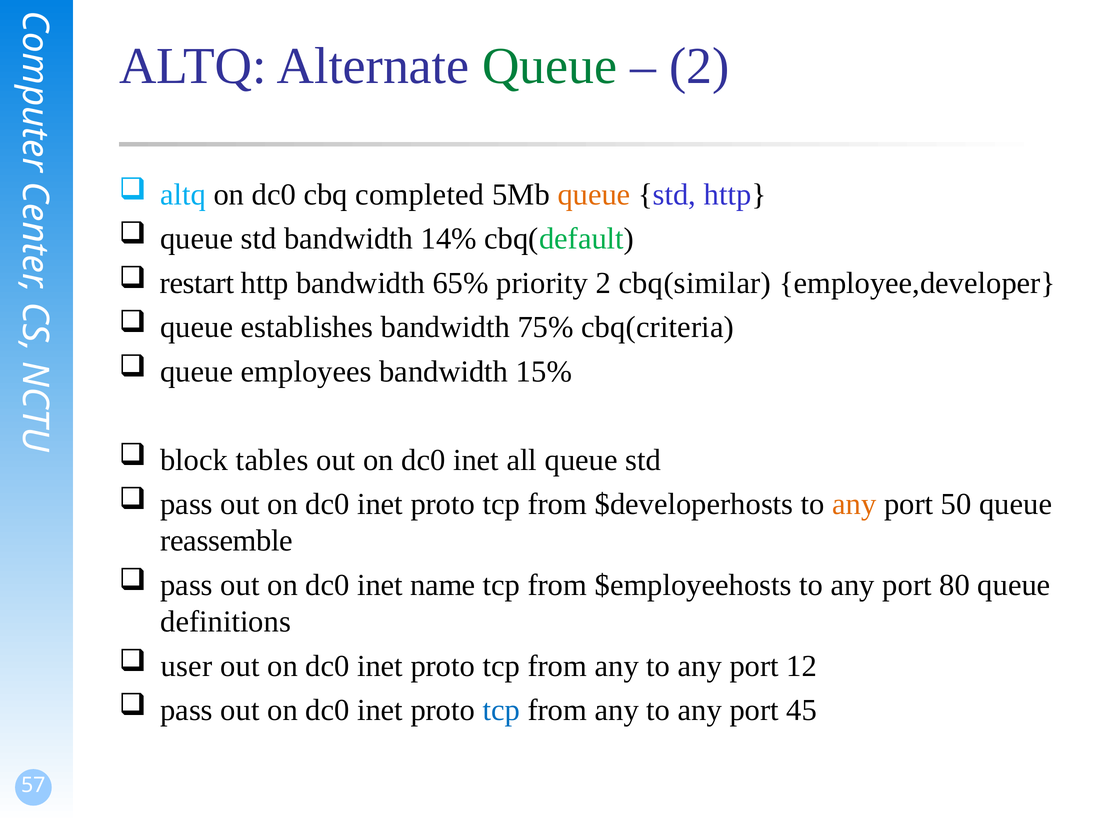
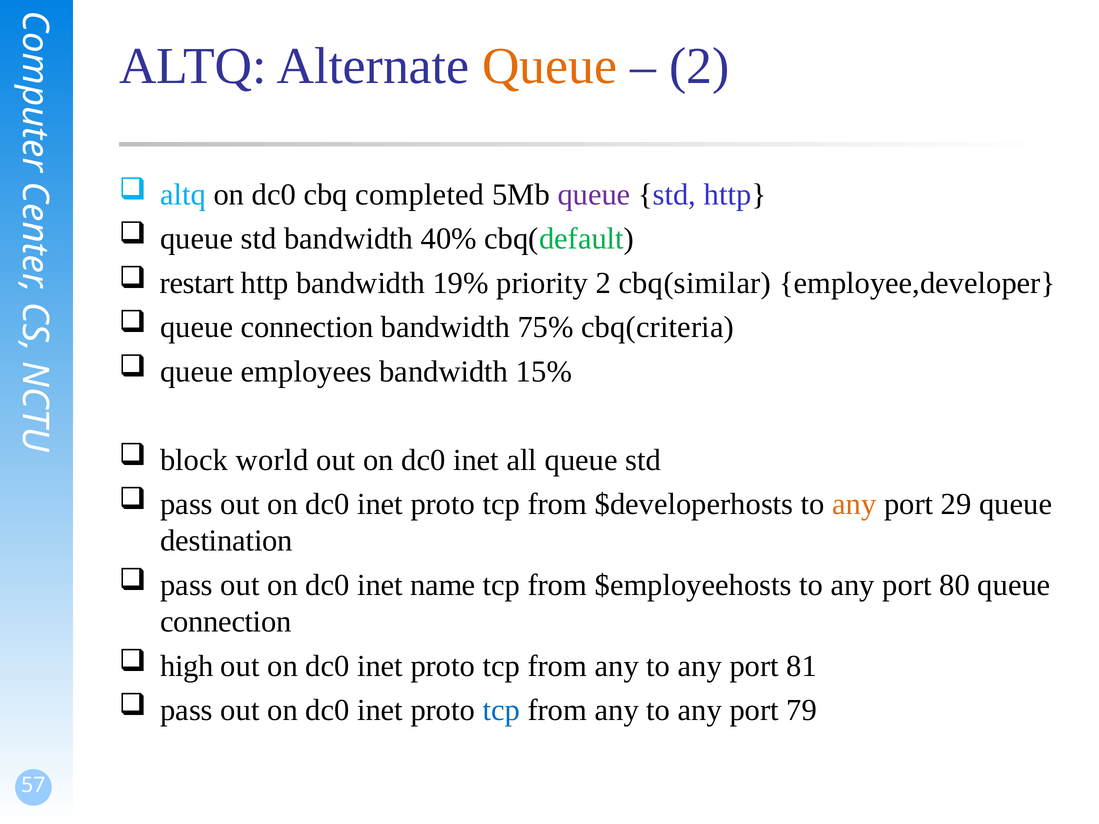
Queue colour: green -> orange (550, 66)
queue colour: orange -> purple (594, 194)
14%: 14% -> 40% (449, 239)
65%: 65% -> 19% (461, 283)
establishes: establishes -> connection (307, 327)
tables: tables -> world (272, 460)
50: 50 -> 29 (956, 504)
reassemble: reassemble -> destination (227, 541)
definitions: definitions -> connection (226, 622)
user: user -> high (187, 666)
12: 12 -> 81 (802, 666)
45: 45 -> 79 (802, 710)
